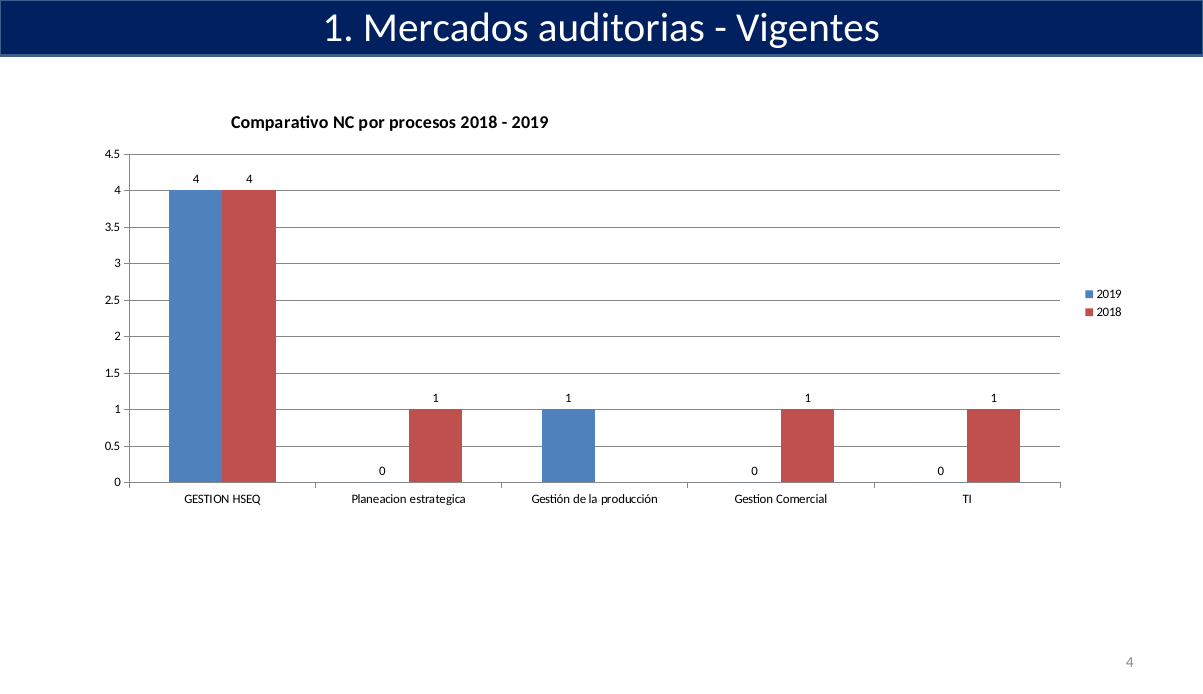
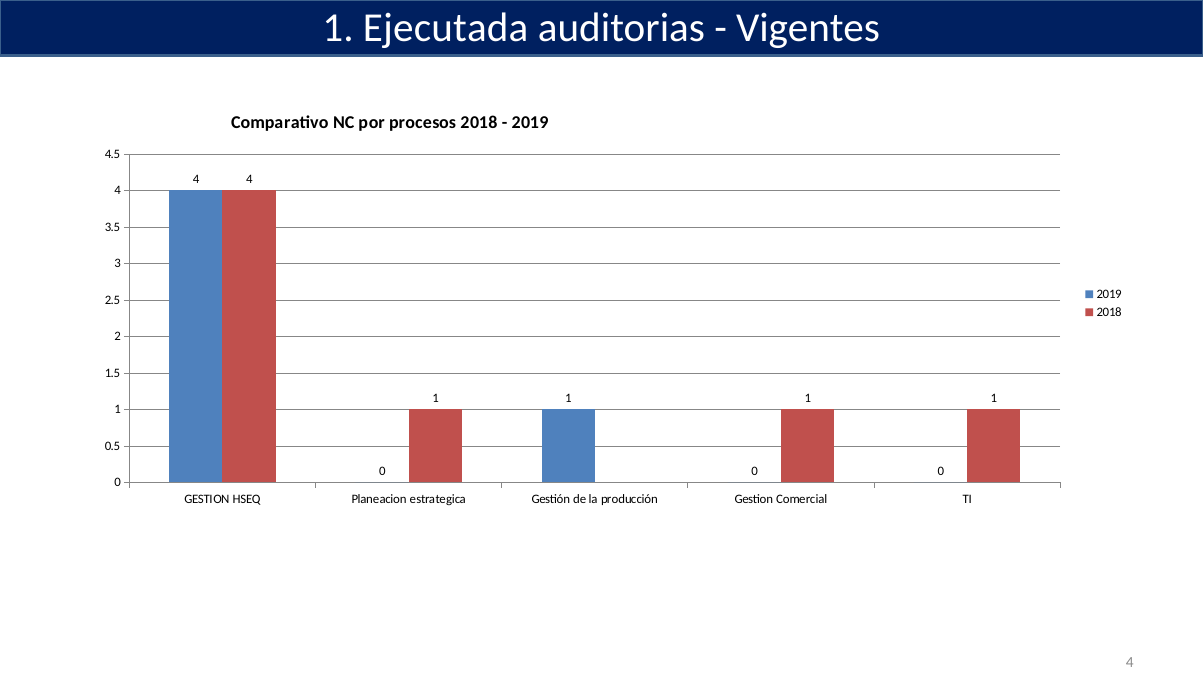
Mercados: Mercados -> Ejecutada (446, 28)
